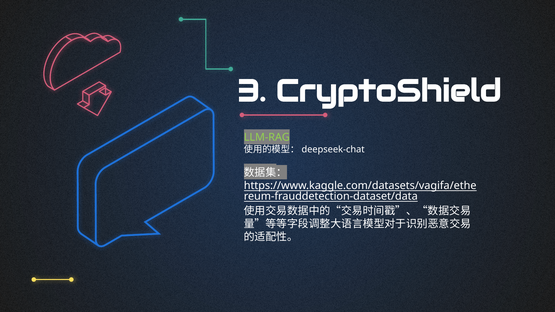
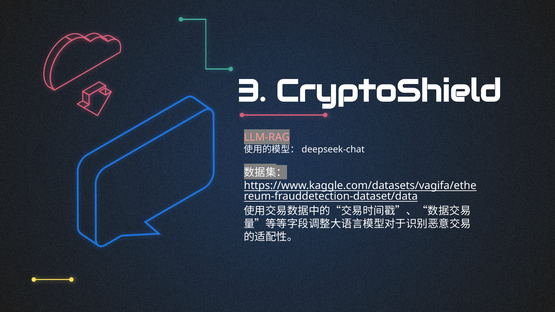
LLM-RAG colour: light green -> pink (267, 138)
